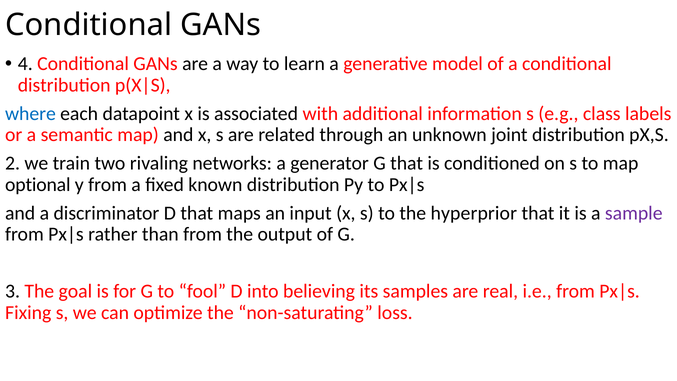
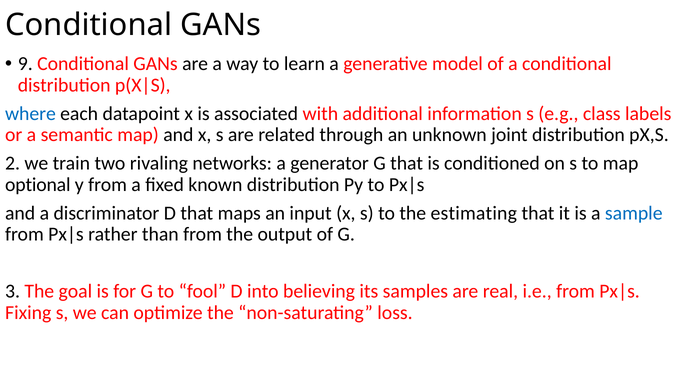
4: 4 -> 9 (25, 64)
hyperprior: hyperprior -> estimating (474, 213)
sample colour: purple -> blue (634, 213)
